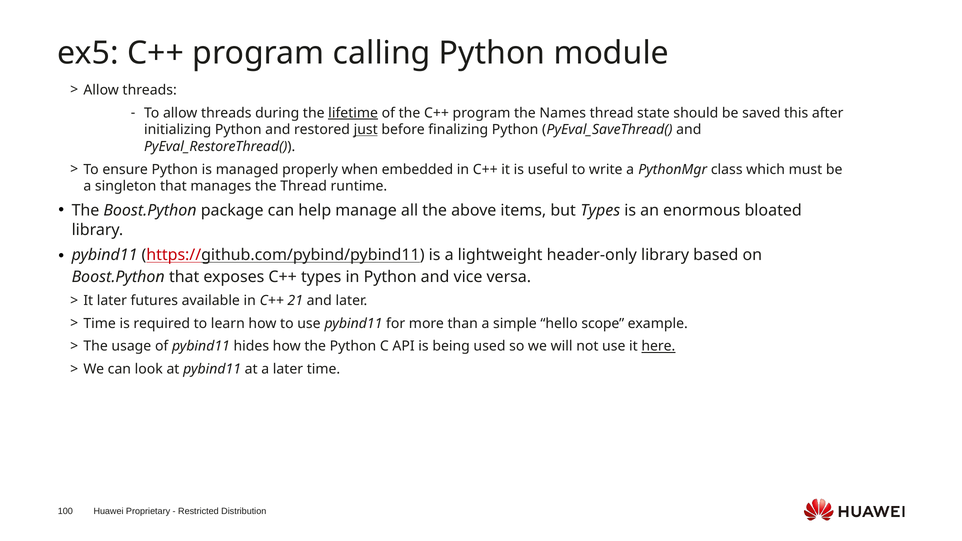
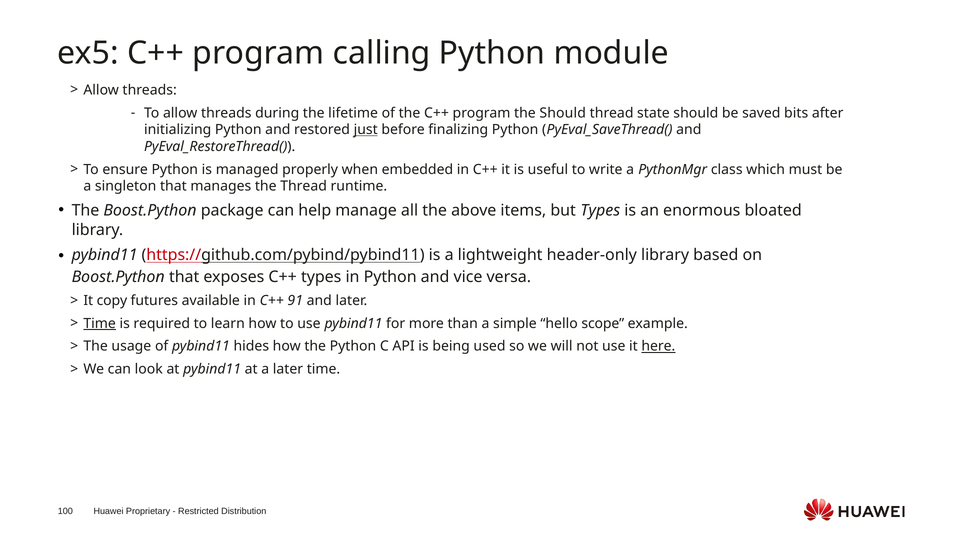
lifetime underline: present -> none (353, 113)
the Names: Names -> Should (563, 113)
this: this -> bits (796, 113)
It later: later -> copy (112, 301)
21: 21 -> 91 (295, 301)
Time underline: none -> present (100, 323)
